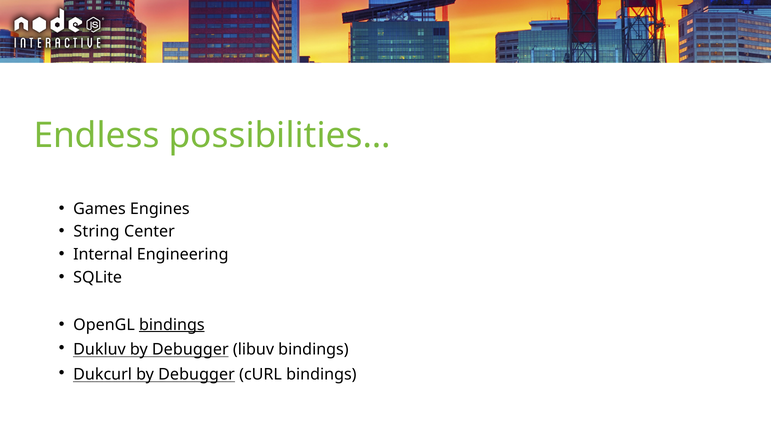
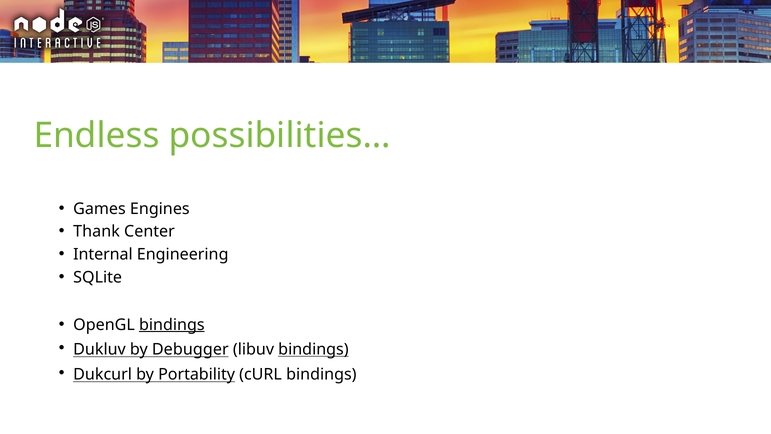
String: String -> Thank (97, 231)
bindings underline: none -> present (313, 349)
Dukcurl by Debugger: Debugger -> Portability (197, 374)
